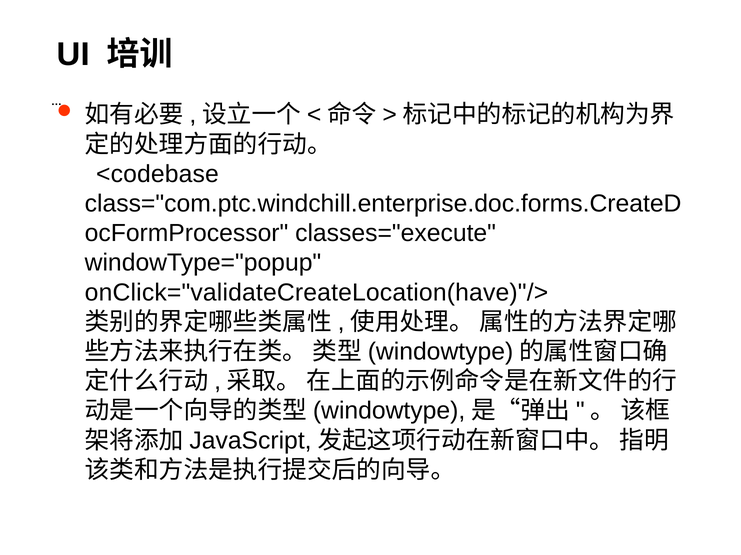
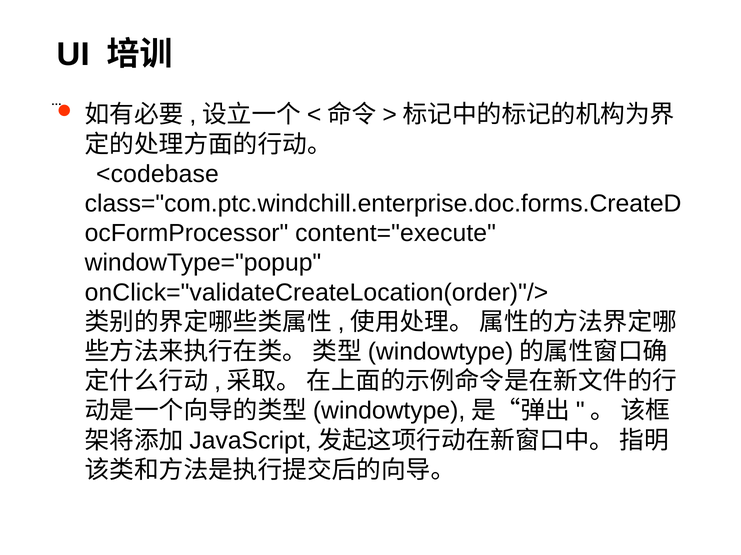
classes="execute: classes="execute -> content="execute (396, 234)
onClick="validateCreateLocation(have)"/>: onClick="validateCreateLocation(have)"/> -> onClick="validateCreateLocation(order)"/> (317, 293)
